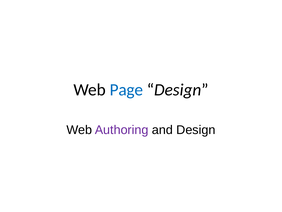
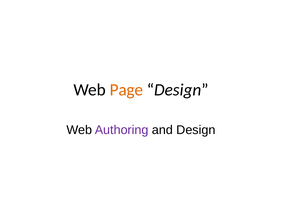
Page colour: blue -> orange (126, 90)
